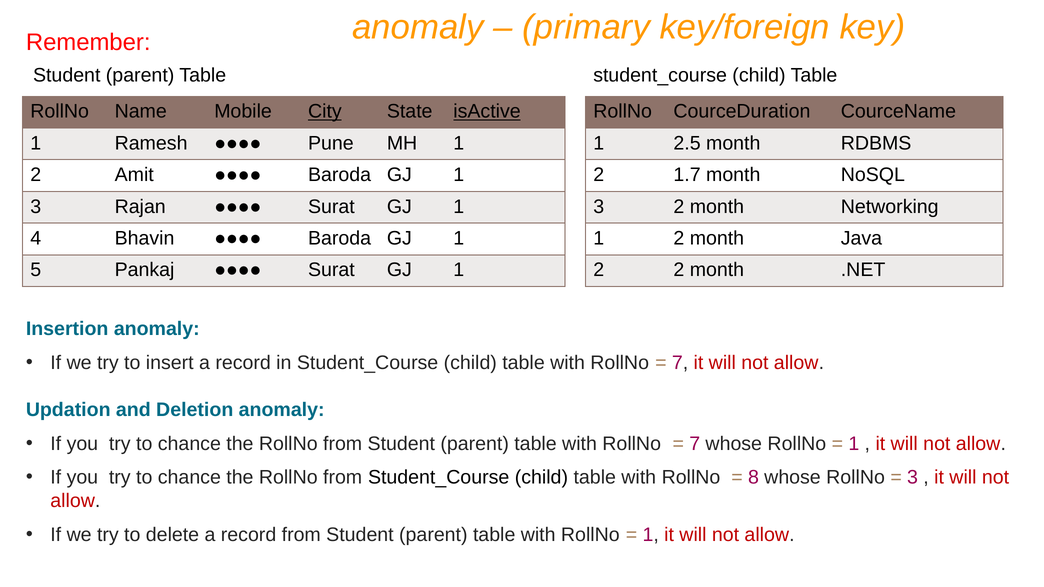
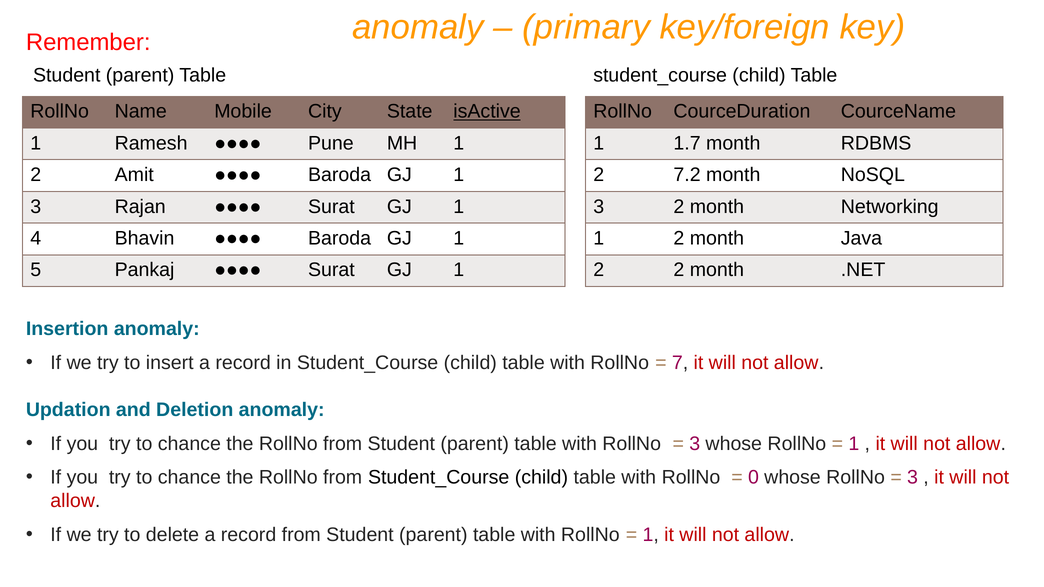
City underline: present -> none (325, 111)
2.5: 2.5 -> 1.7 (687, 143)
1.7: 1.7 -> 7.2 (687, 175)
7: 7 -> 3 (695, 444)
8: 8 -> 0 (753, 478)
